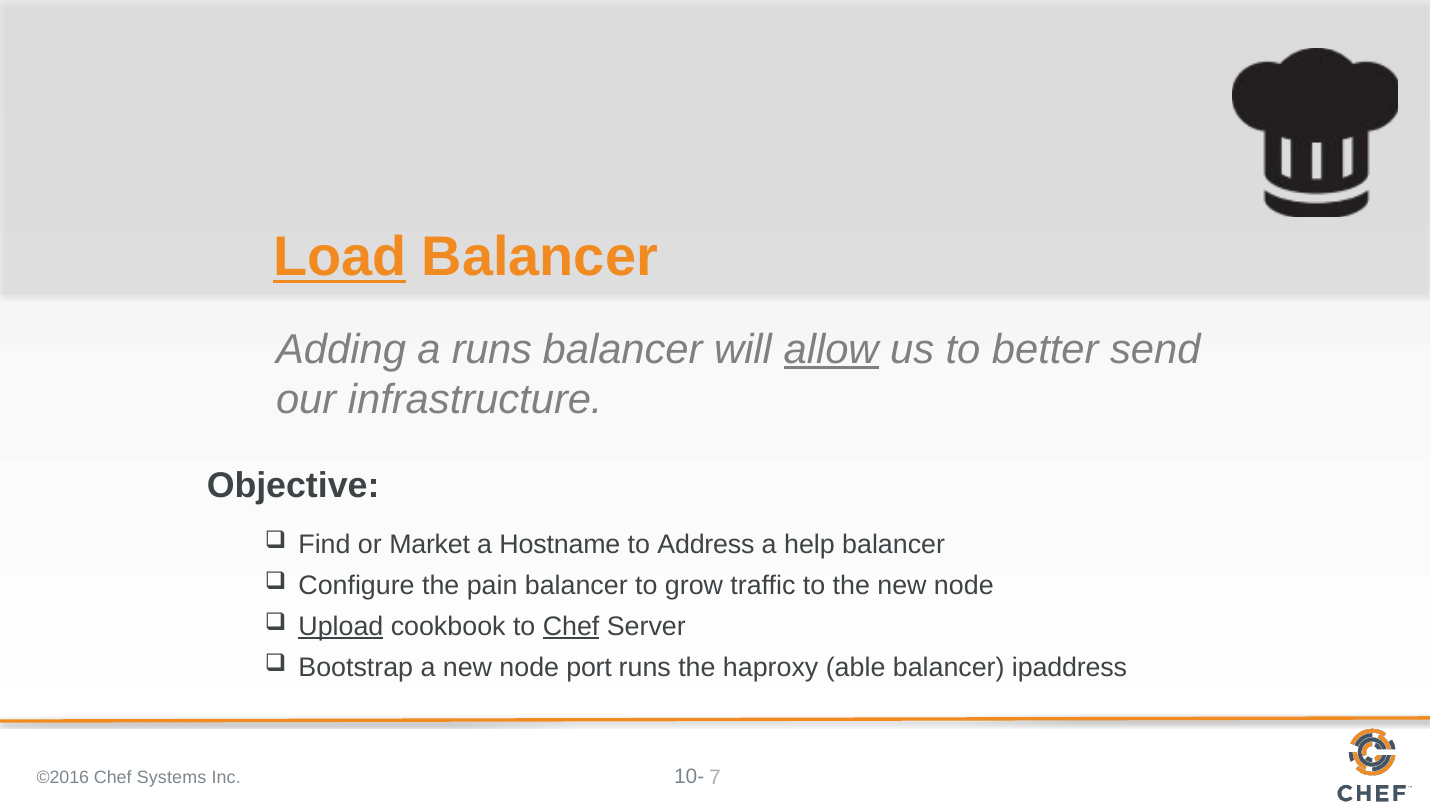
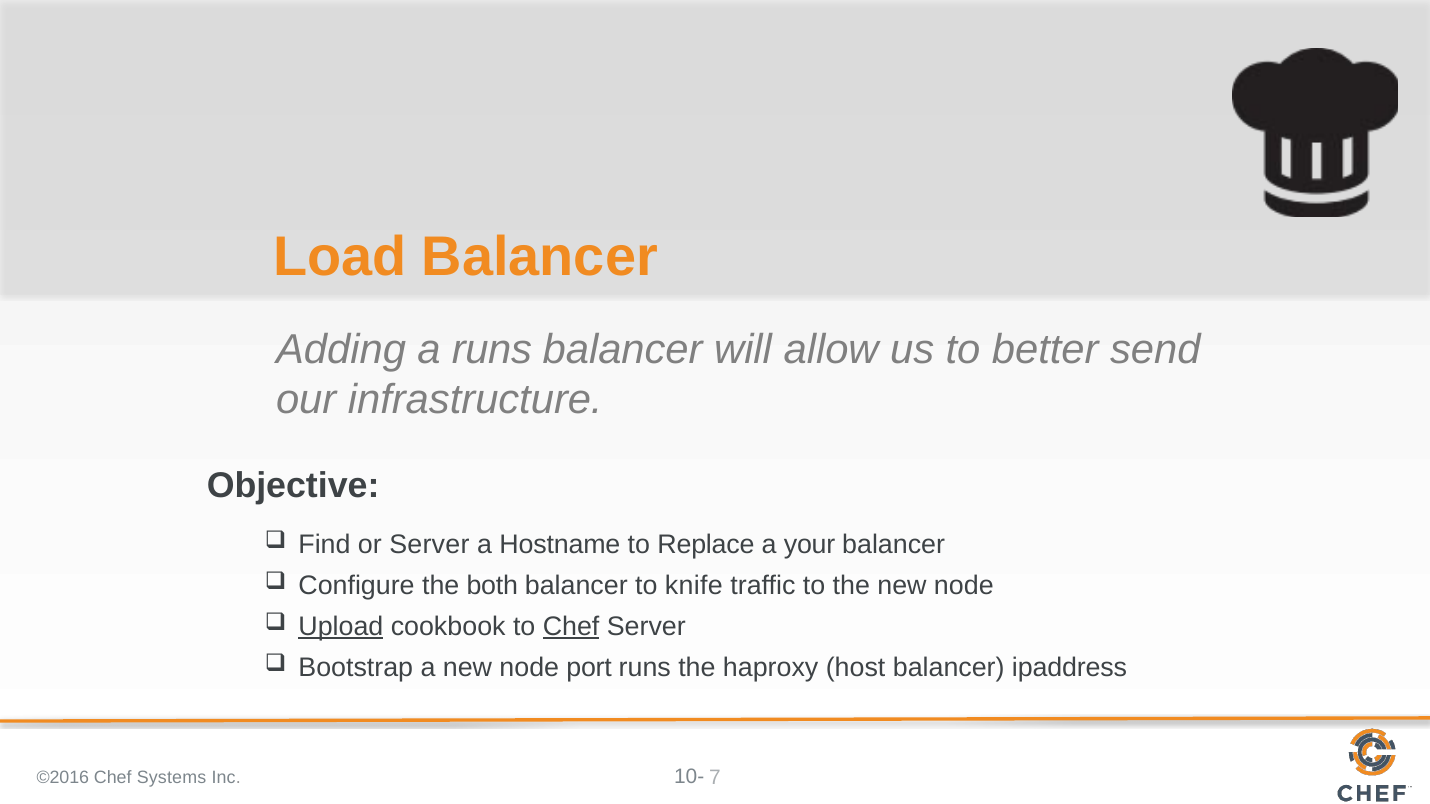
Load underline: present -> none (340, 257)
allow underline: present -> none (831, 350)
or Market: Market -> Server (429, 545)
Address: Address -> Replace (706, 545)
help: help -> your (810, 545)
pain: pain -> both (492, 586)
grow: grow -> knife (694, 586)
able: able -> host (856, 668)
